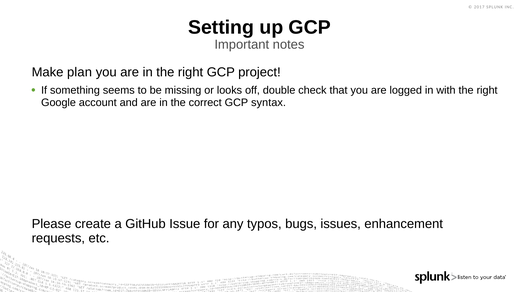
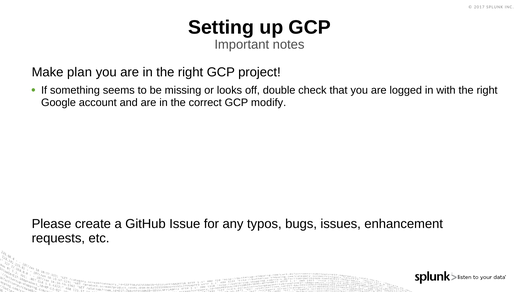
syntax: syntax -> modify (269, 103)
